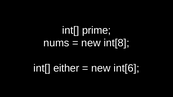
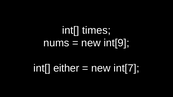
prime: prime -> times (96, 30)
int[8: int[8 -> int[9 (117, 43)
int[6: int[6 -> int[7 (126, 68)
